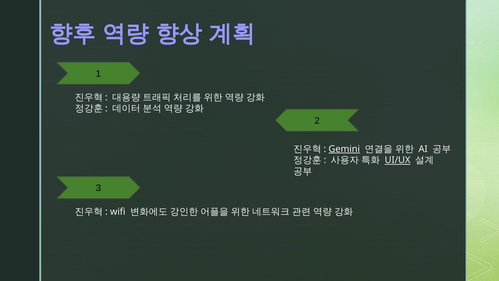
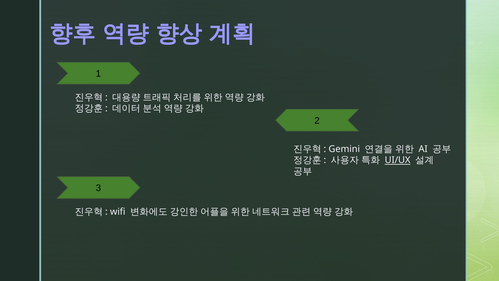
Gemini underline: present -> none (344, 149)
